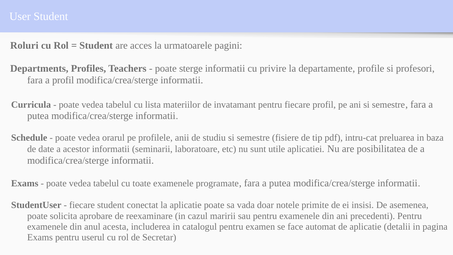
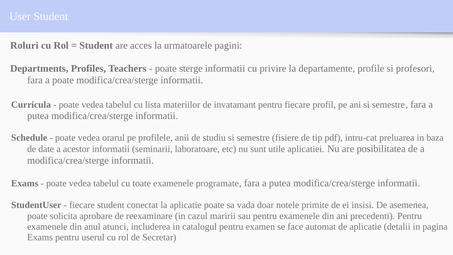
a profil: profil -> poate (63, 80)
acesta: acesta -> atunci (116, 227)
